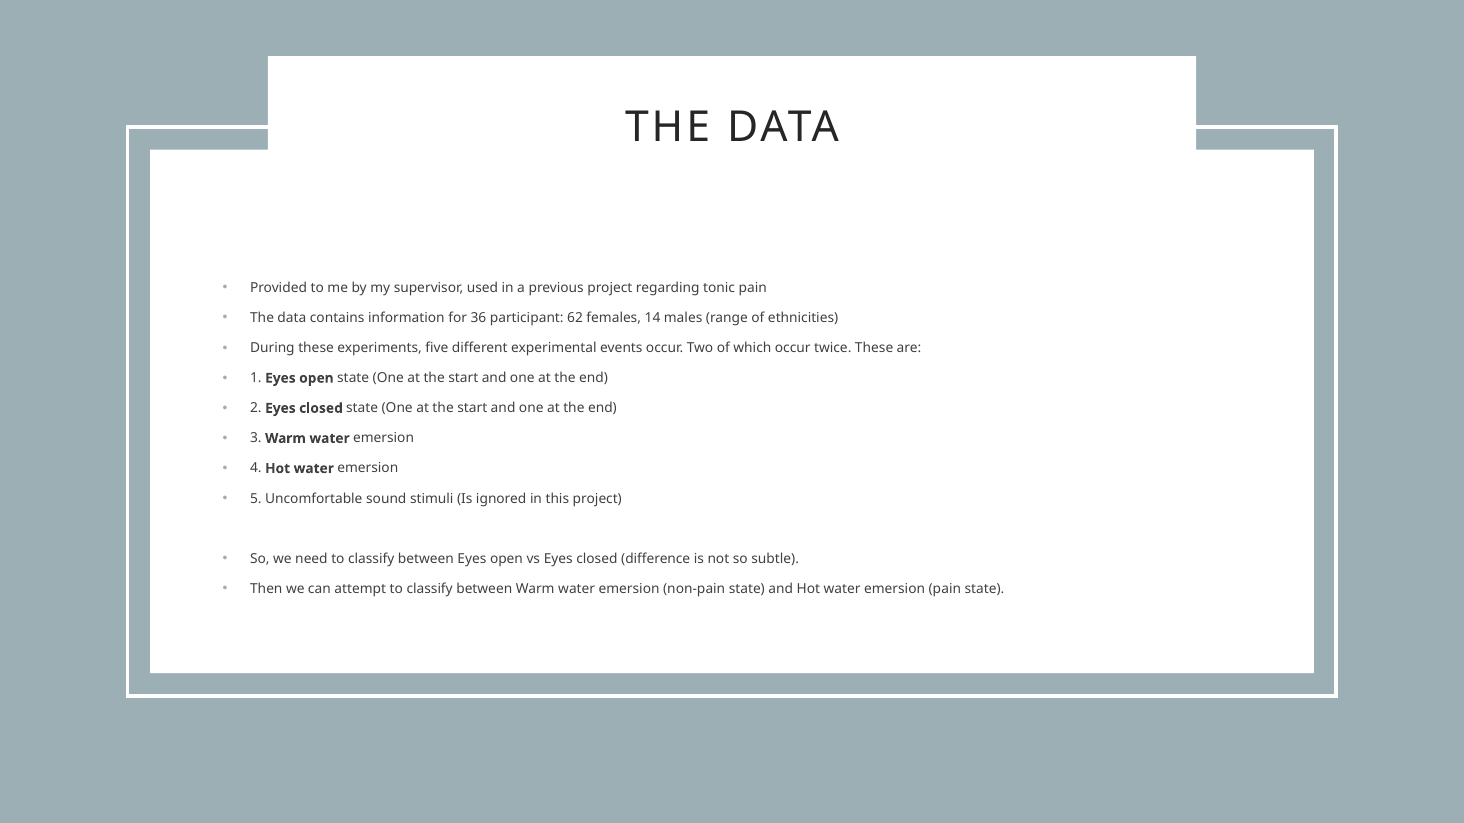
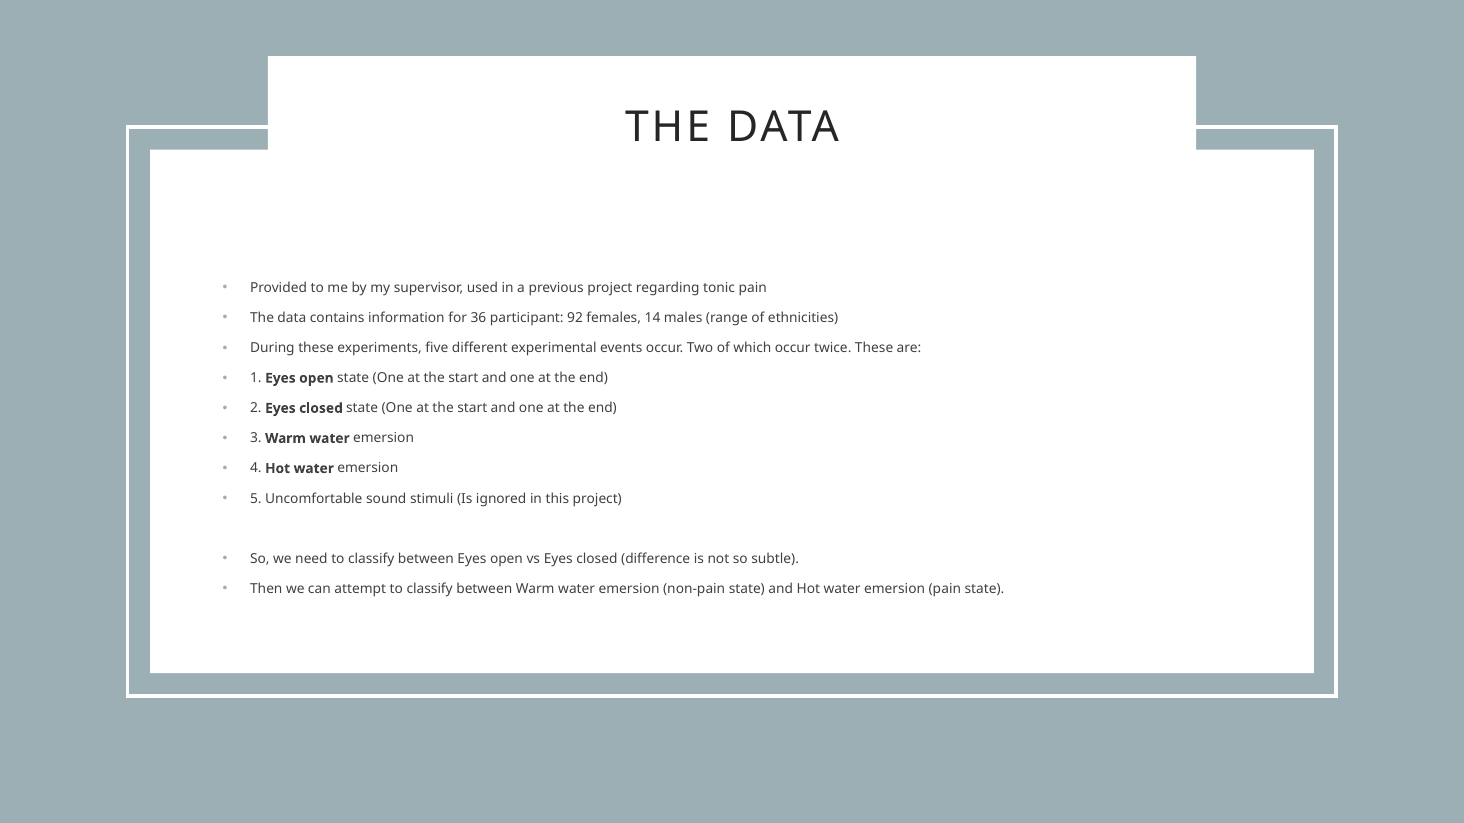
62: 62 -> 92 (575, 318)
